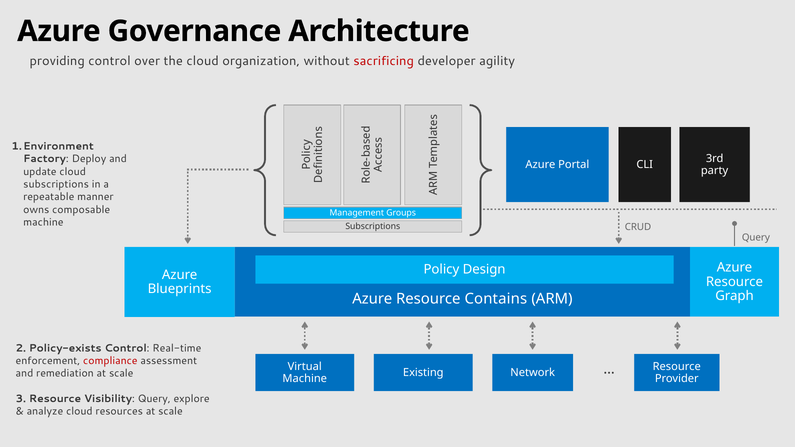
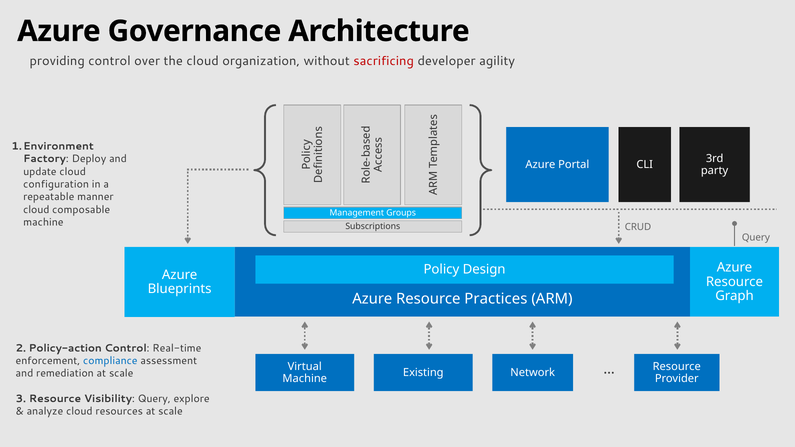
subscriptions: subscriptions -> configuration (56, 184)
owns: owns -> cloud (36, 210)
Contains: Contains -> Practices (496, 299)
Policy-exists: Policy-exists -> Policy-action (65, 348)
compliance colour: red -> blue (110, 361)
